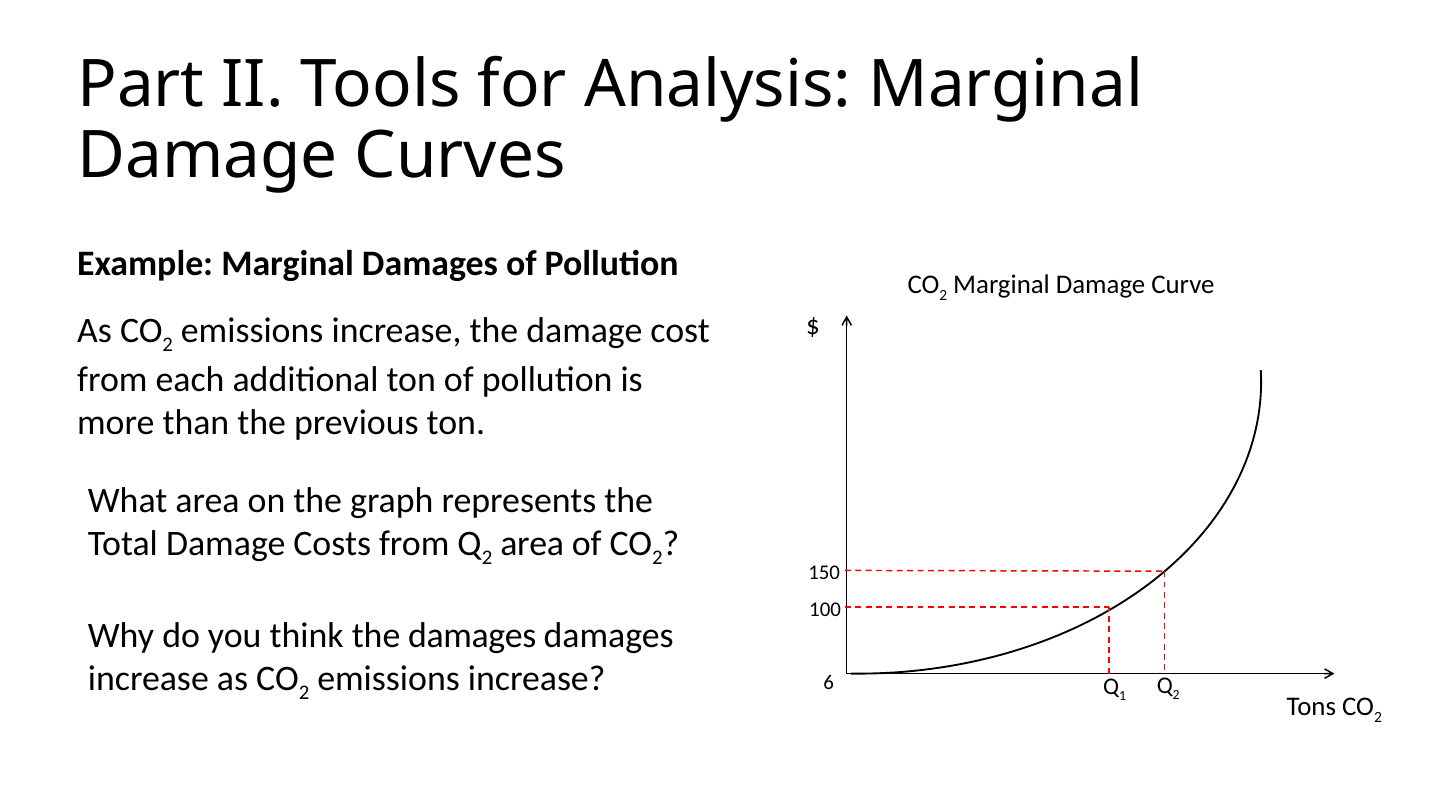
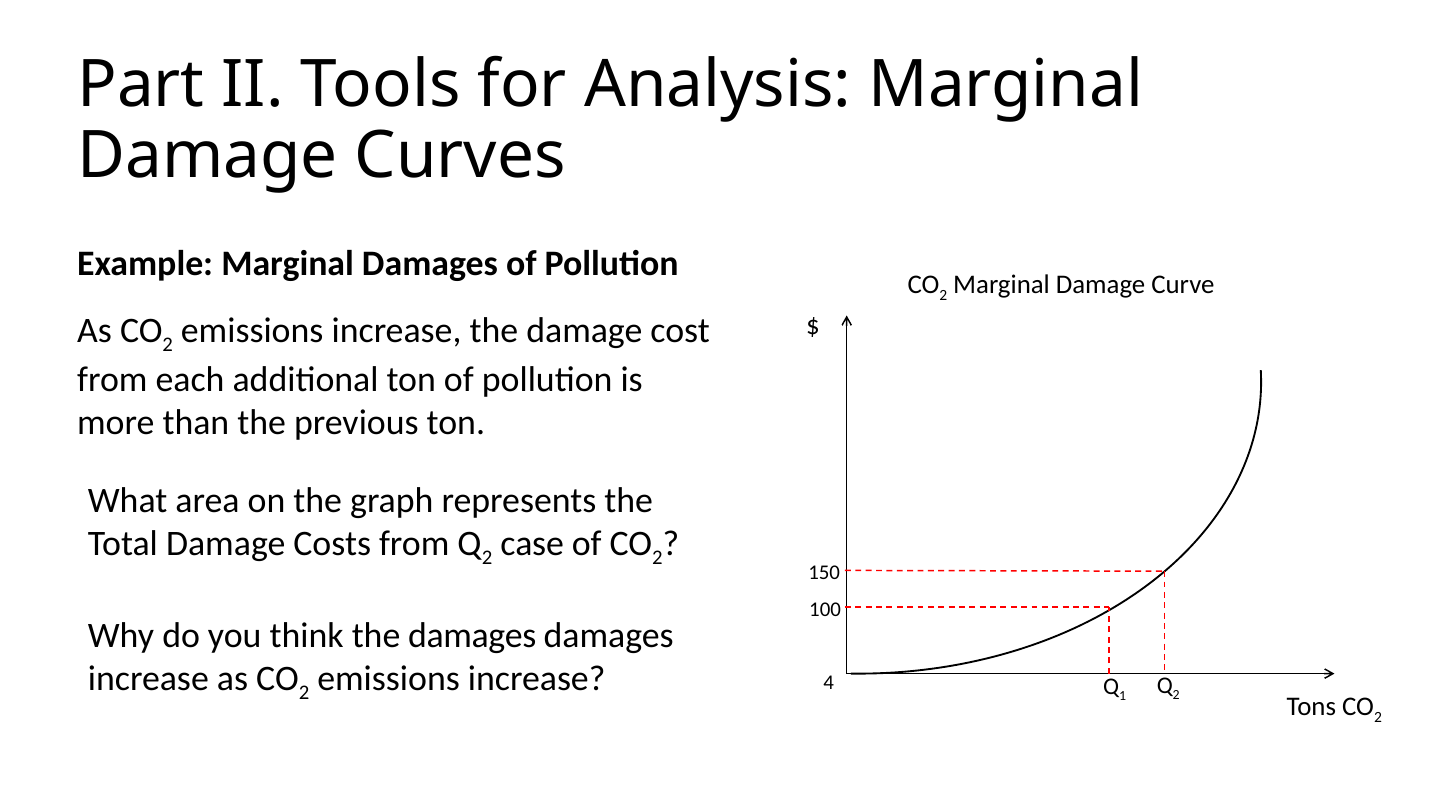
area: area -> case (532, 544)
6: 6 -> 4 (829, 683)
